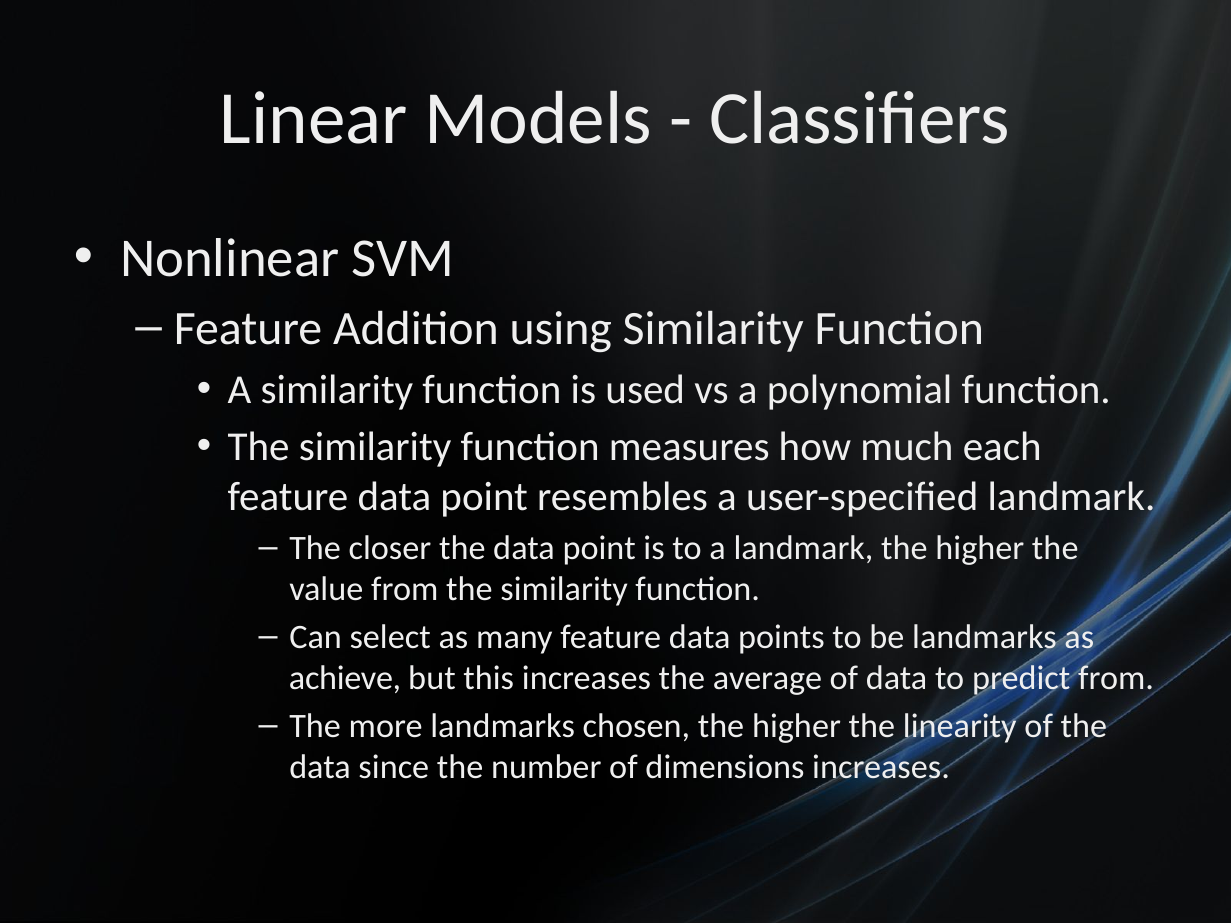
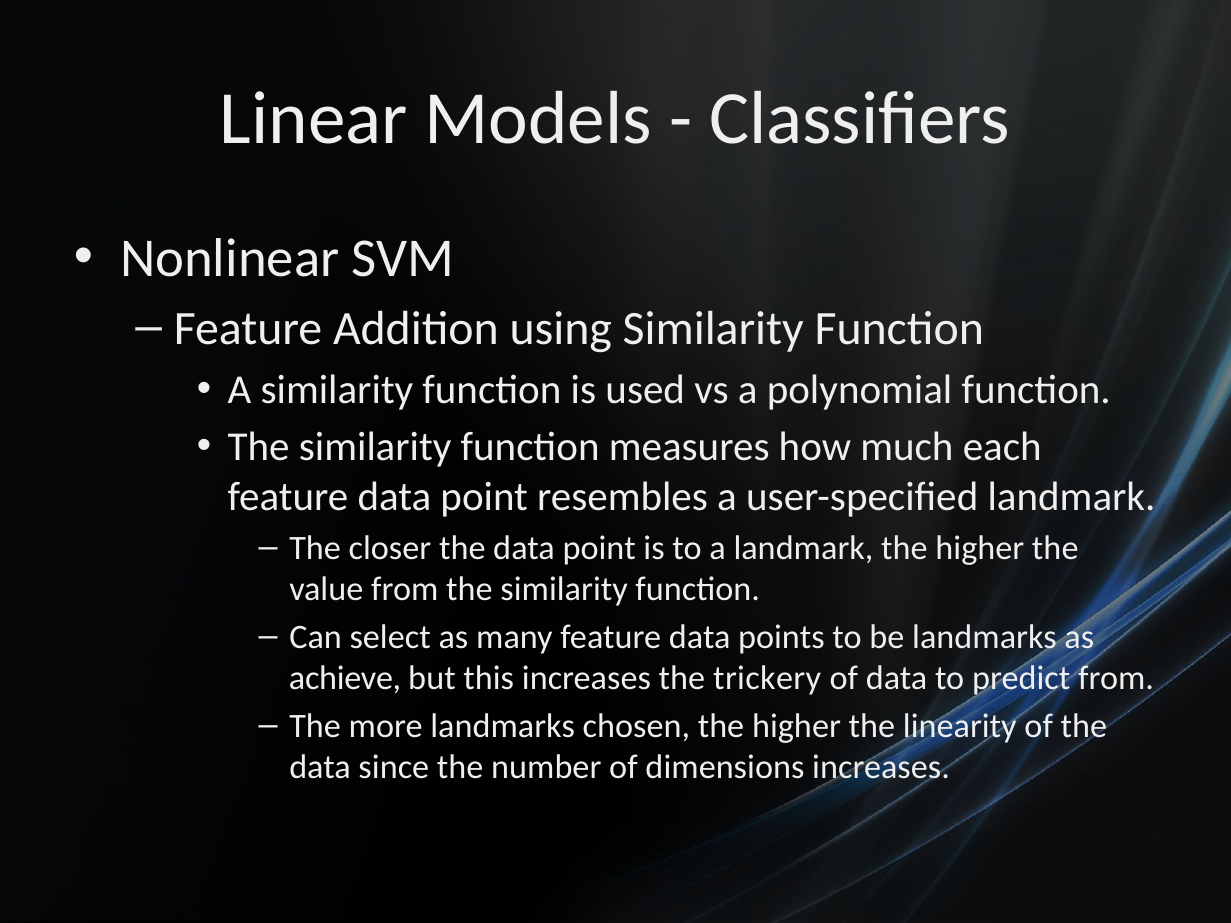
average: average -> trickery (767, 678)
